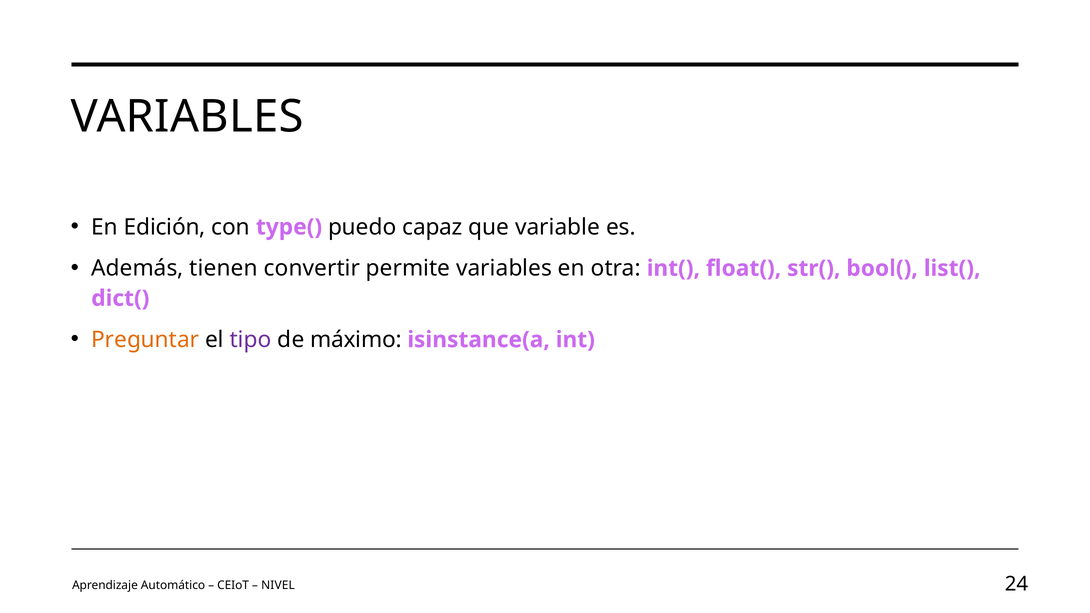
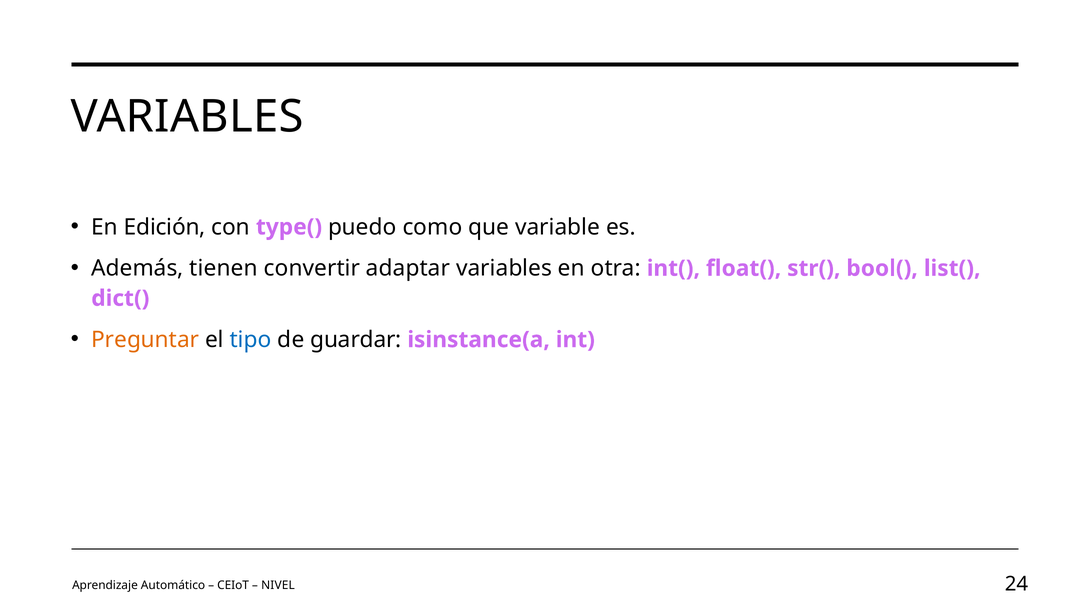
capaz: capaz -> como (432, 227)
permite: permite -> adaptar (408, 268)
tipo colour: purple -> blue (251, 340)
máximo: máximo -> guardar (356, 340)
